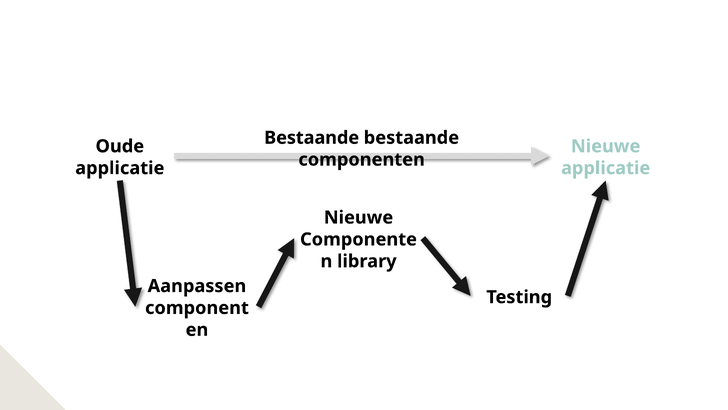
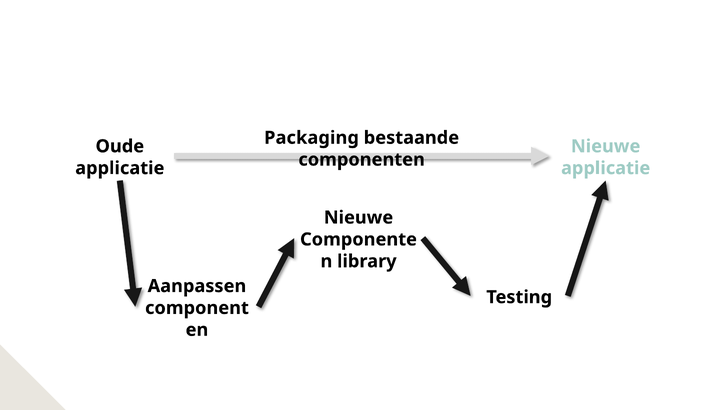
Bestaande: Bestaande -> Packaging (312, 138)
